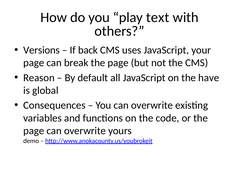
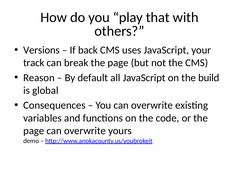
text: text -> that (158, 17)
page: page -> track (34, 63)
have: have -> build (209, 78)
